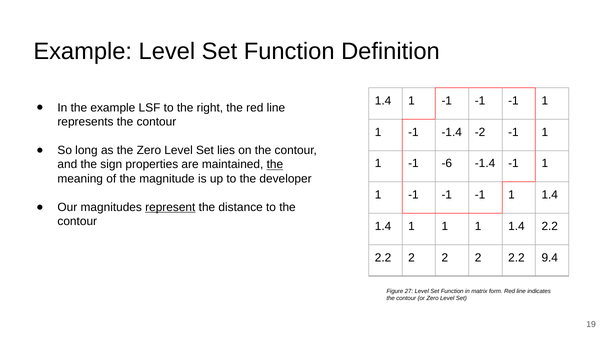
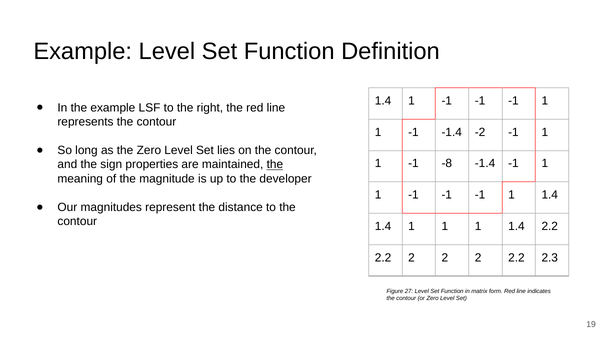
-6: -6 -> -8 (447, 164)
represent underline: present -> none (170, 207)
9.4: 9.4 -> 2.3 (550, 258)
